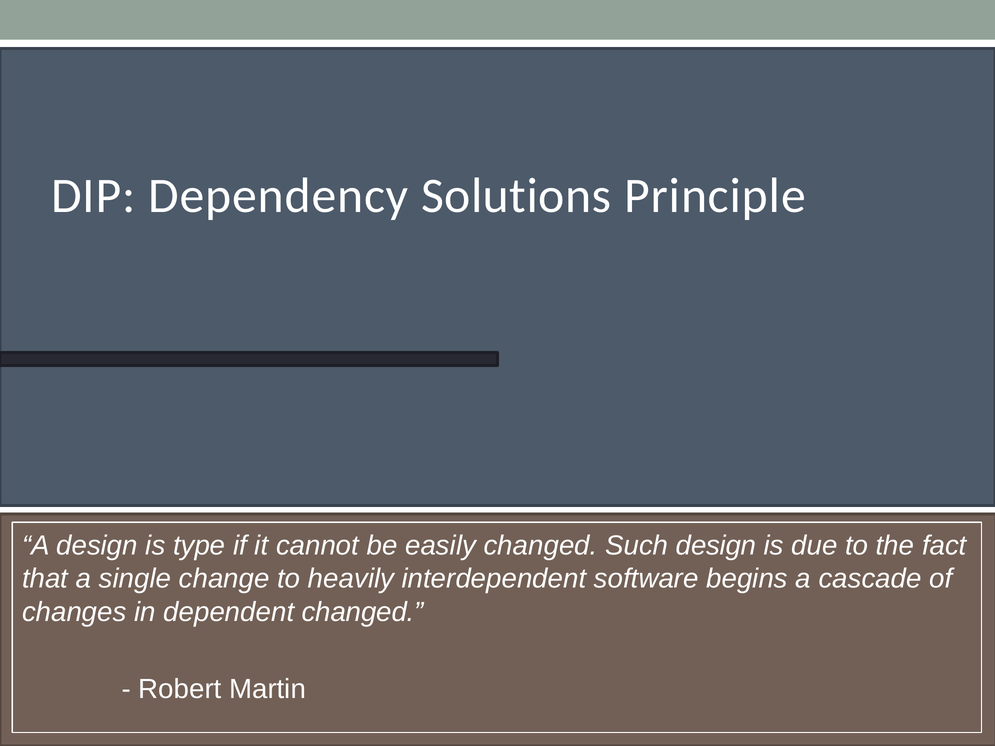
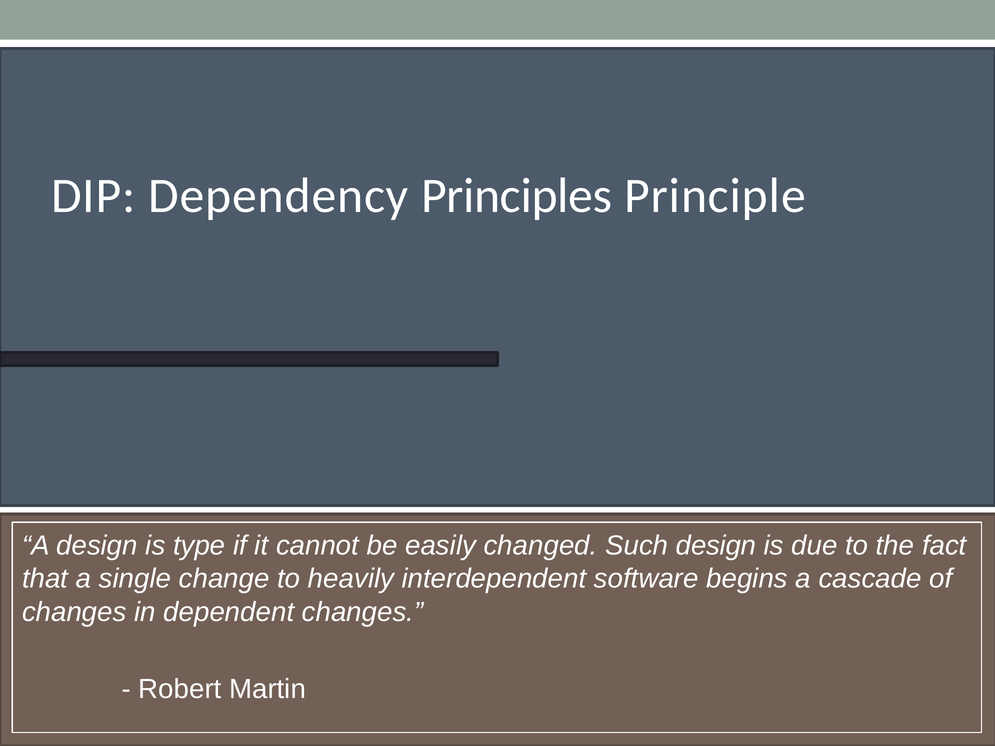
Solutions: Solutions -> Principles (517, 196)
dependent changed: changed -> changes (363, 612)
